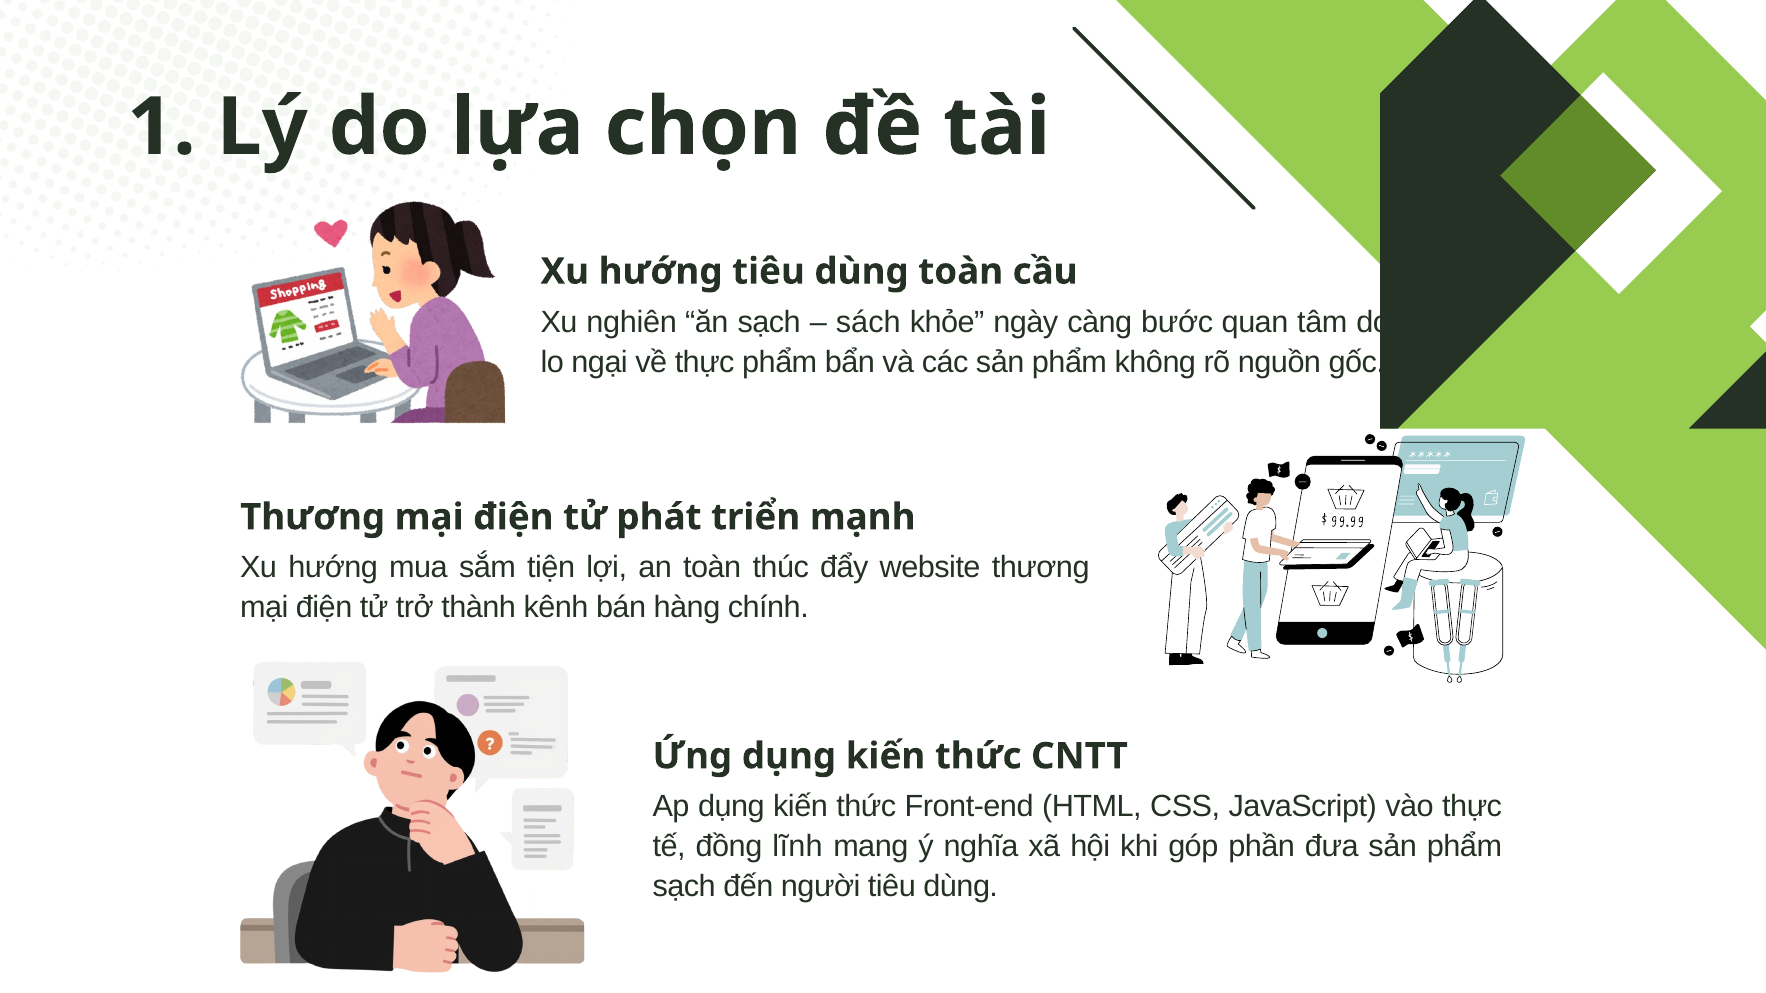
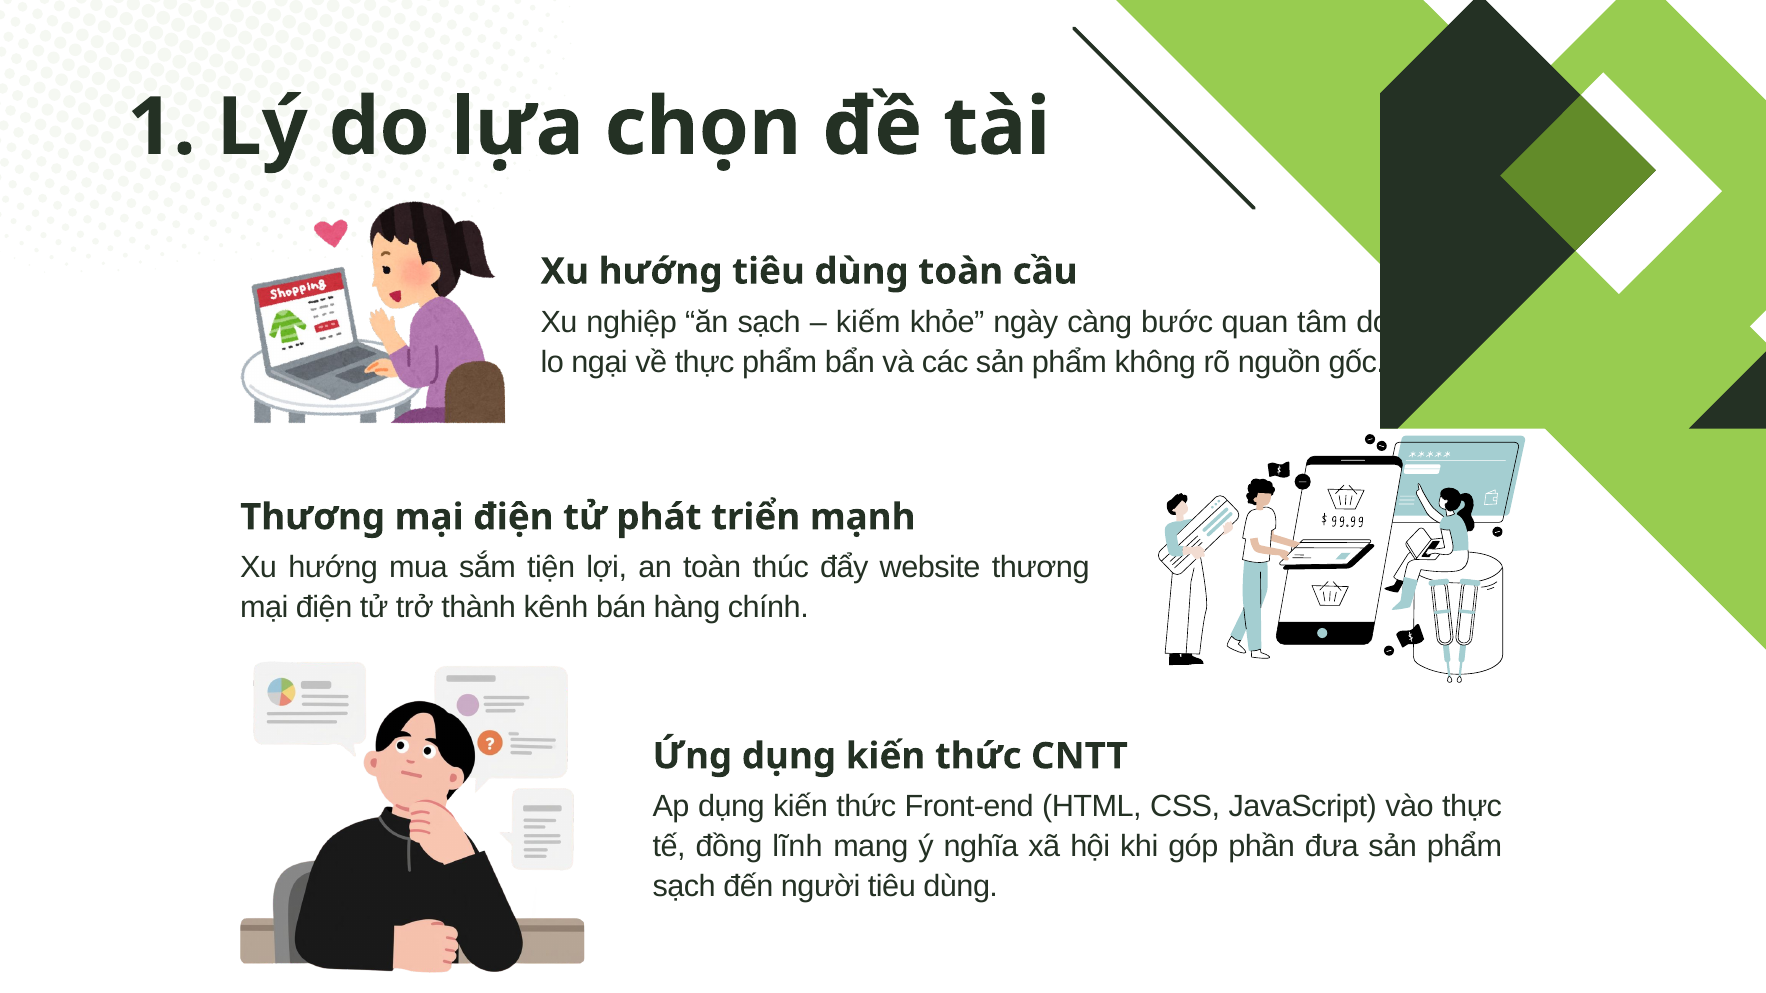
nghiên: nghiên -> nghiệp (632, 322)
sách: sách -> kiếm (868, 322)
